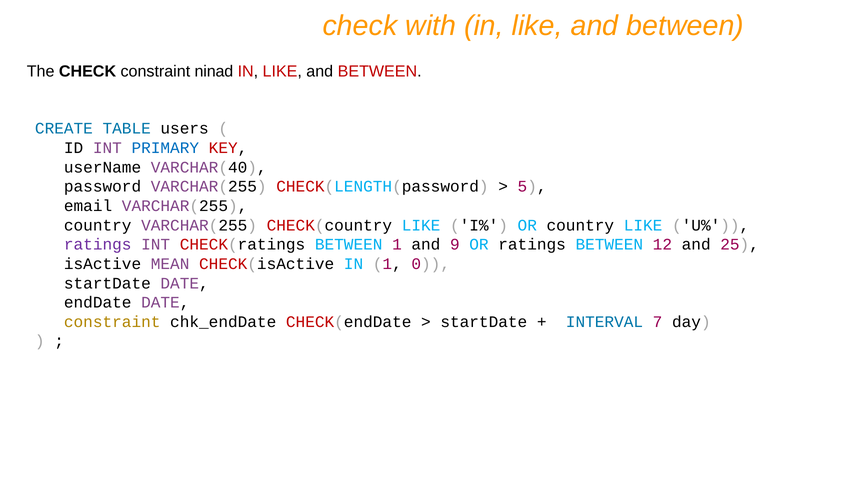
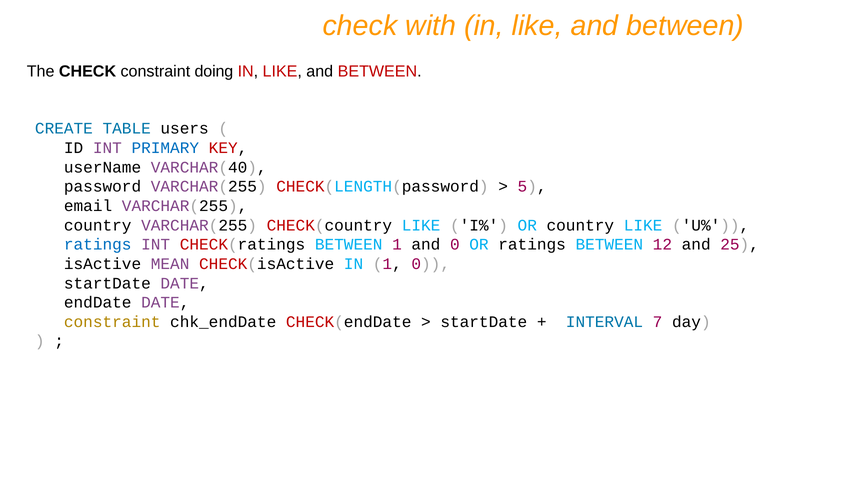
ninad: ninad -> doing (214, 71)
ratings colour: purple -> blue (98, 244)
and 9: 9 -> 0 (455, 244)
